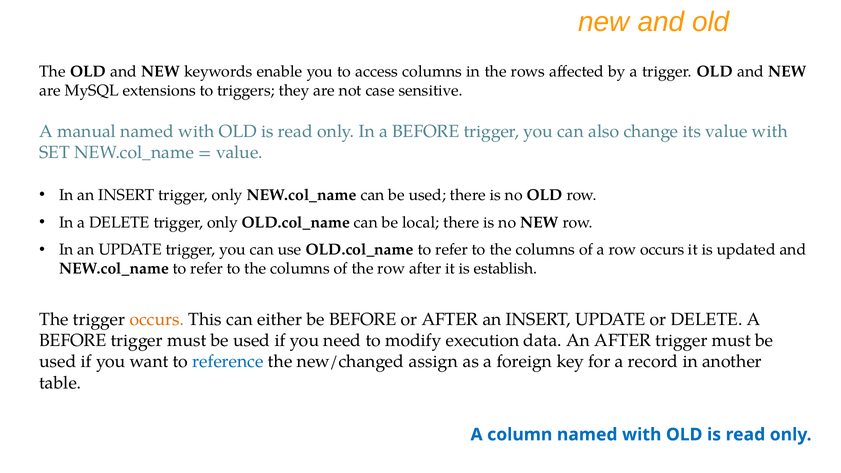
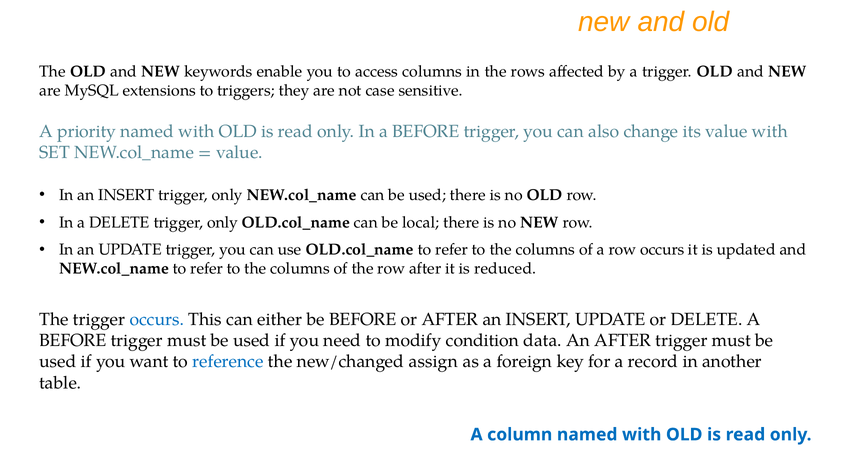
manual: manual -> priority (87, 131)
establish: establish -> reduced (505, 269)
occurs colour: orange -> blue (157, 320)
execution: execution -> condition (483, 341)
